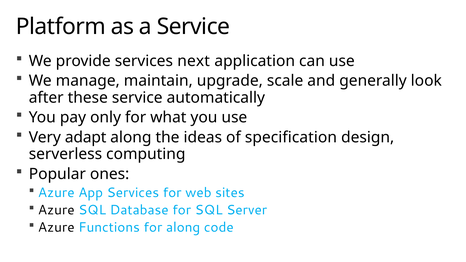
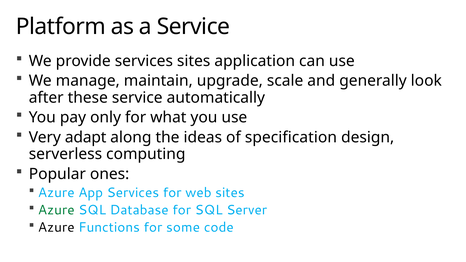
services next: next -> sites (194, 61)
Azure colour: black -> green (56, 210)
for along: along -> some (183, 227)
